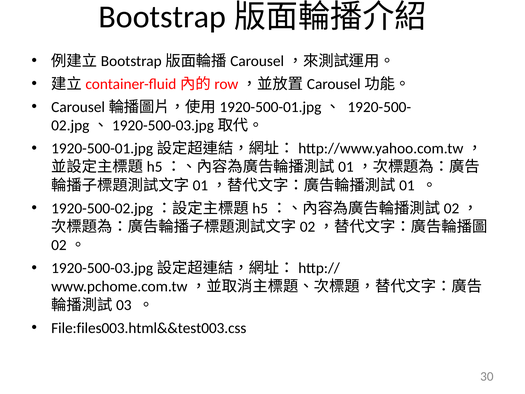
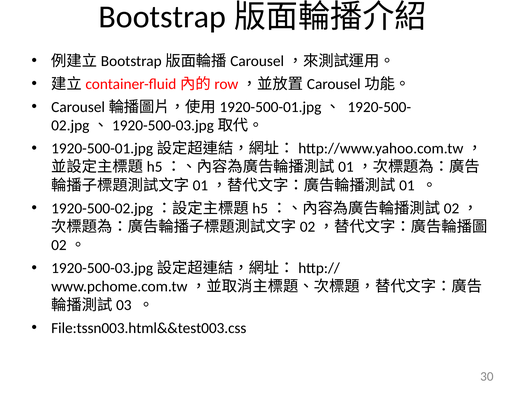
File:files003.html&&test003.css: File:files003.html&&test003.css -> File:tssn003.html&&test003.css (149, 328)
